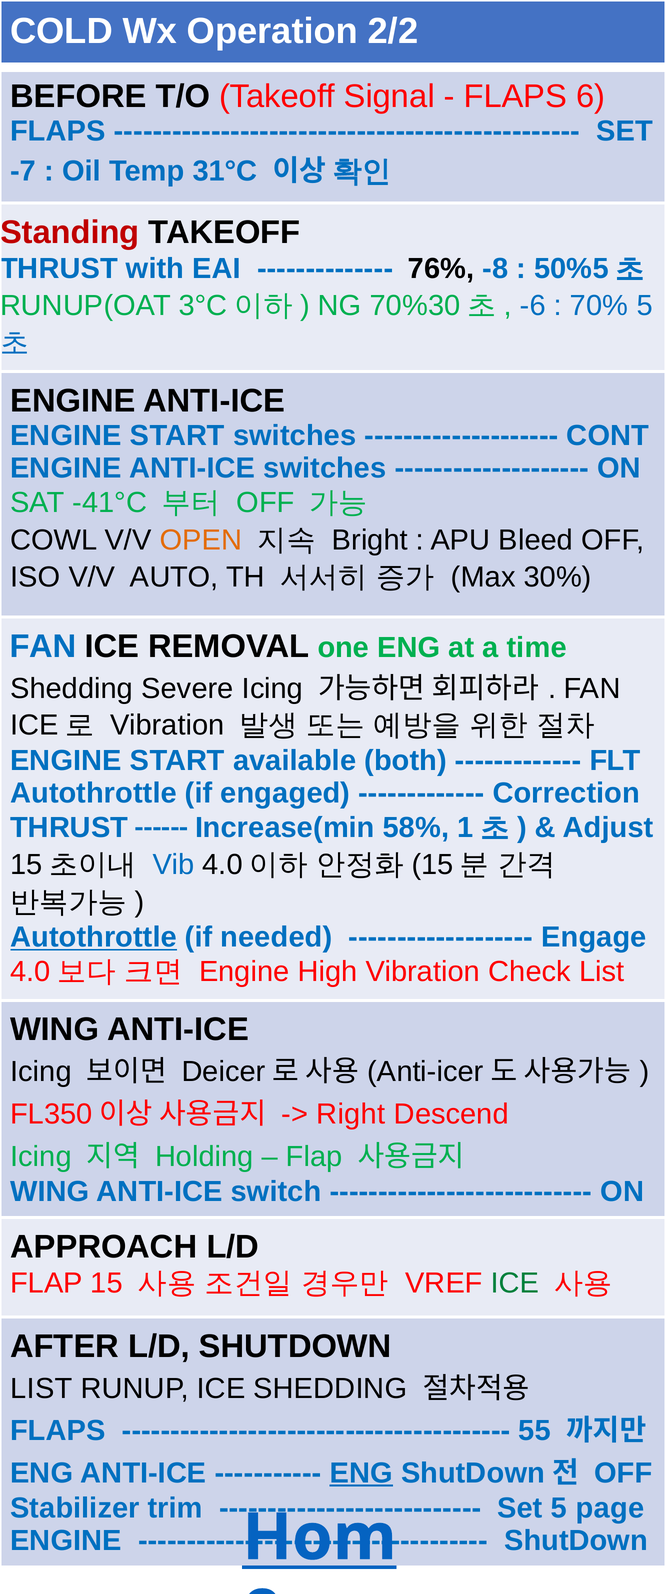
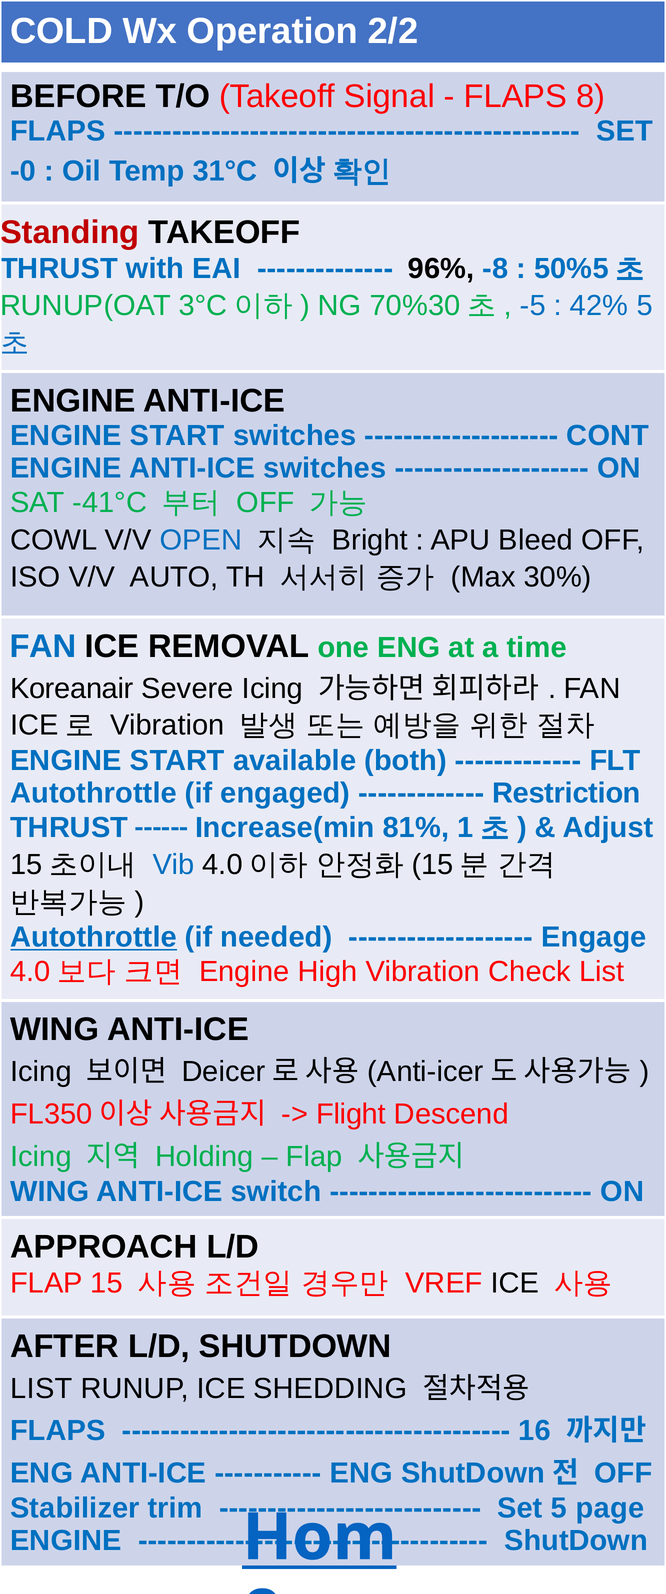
6: 6 -> 8 (591, 96)
-7: -7 -> -0 (23, 171)
76%: 76% -> 96% (441, 269)
-6: -6 -> -5 (533, 306)
70%: 70% -> 42% (599, 306)
OPEN colour: orange -> blue (201, 540)
Shedding: Shedding -> Koreanair (72, 688)
Correction: Correction -> Restriction (566, 793)
58%: 58% -> 81% (416, 828)
Right: Right -> Flight (351, 1114)
ICE colour: green -> black (515, 1283)
55: 55 -> 16 (535, 1430)
ENG underline: present -> none (361, 1473)
